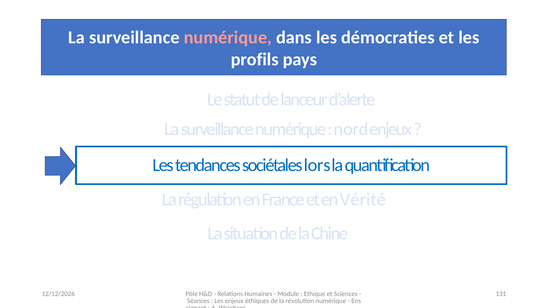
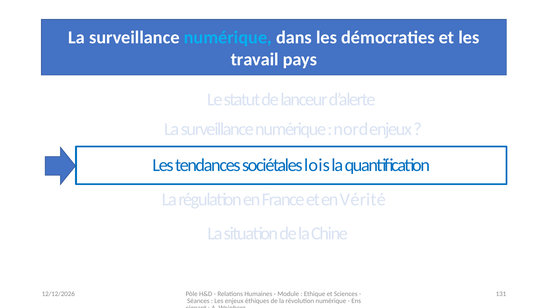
numérique colour: pink -> light blue (228, 38)
profils: profils -> travail (255, 60)
lors: lors -> lois (317, 165)
